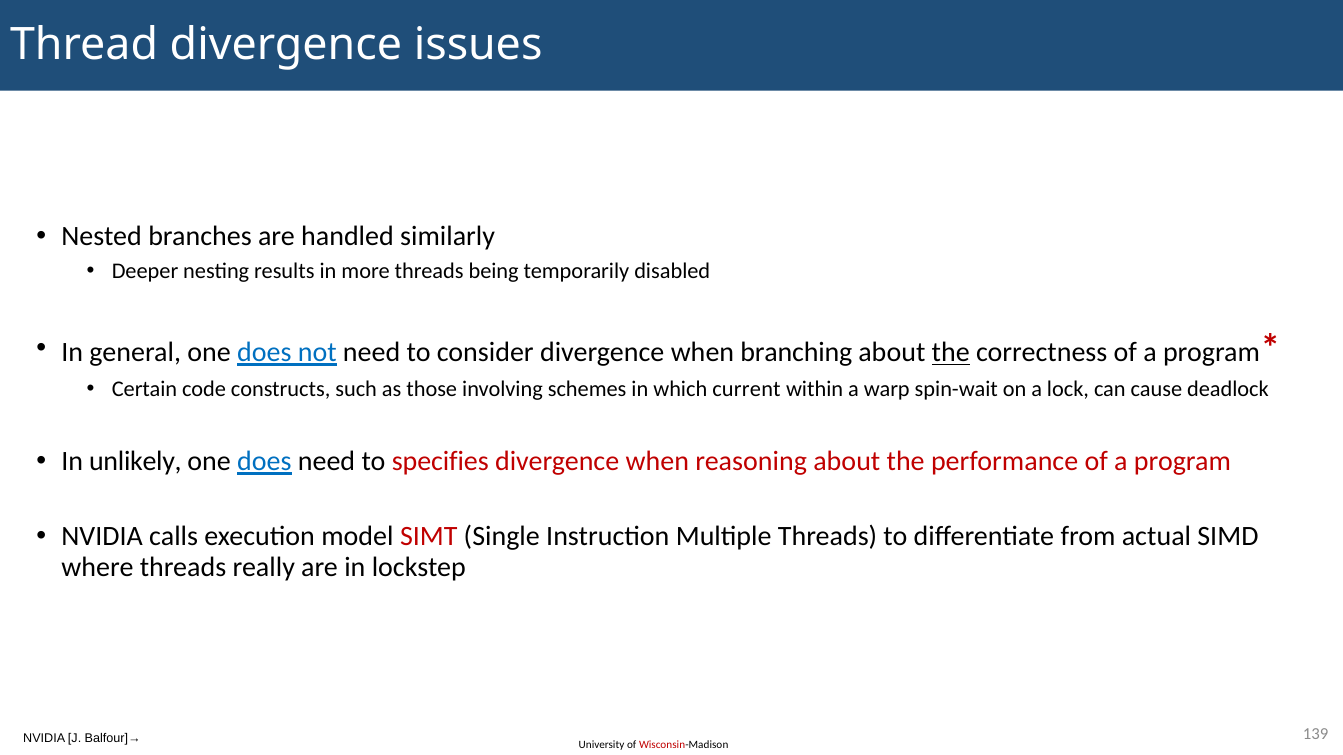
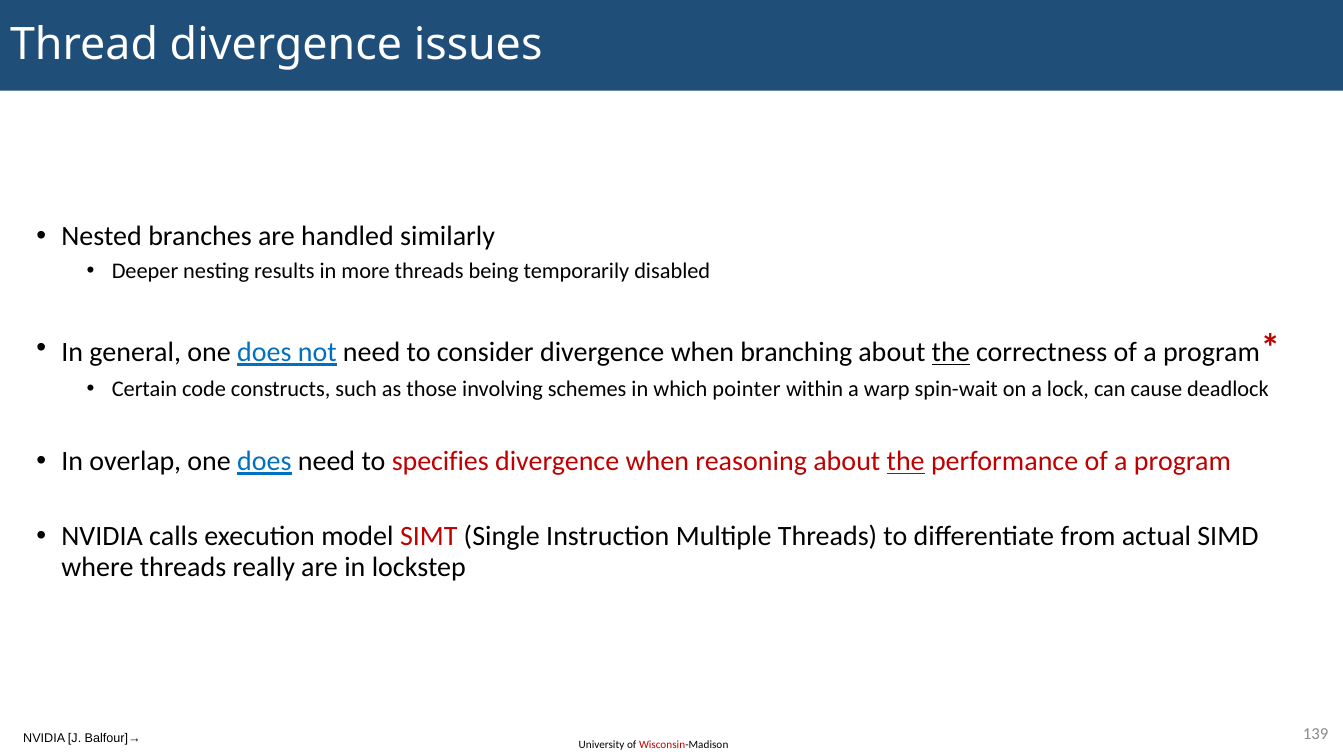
current: current -> pointer (746, 389)
unlikely: unlikely -> overlap (135, 462)
the underline: none -> present (906, 462)
